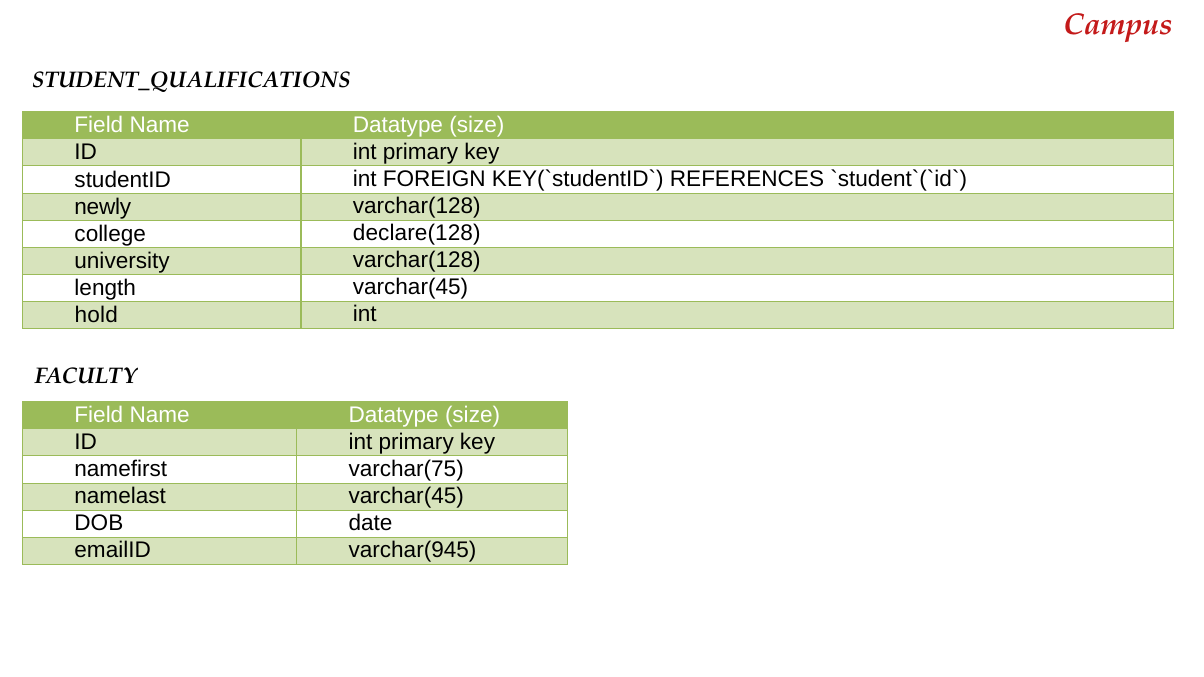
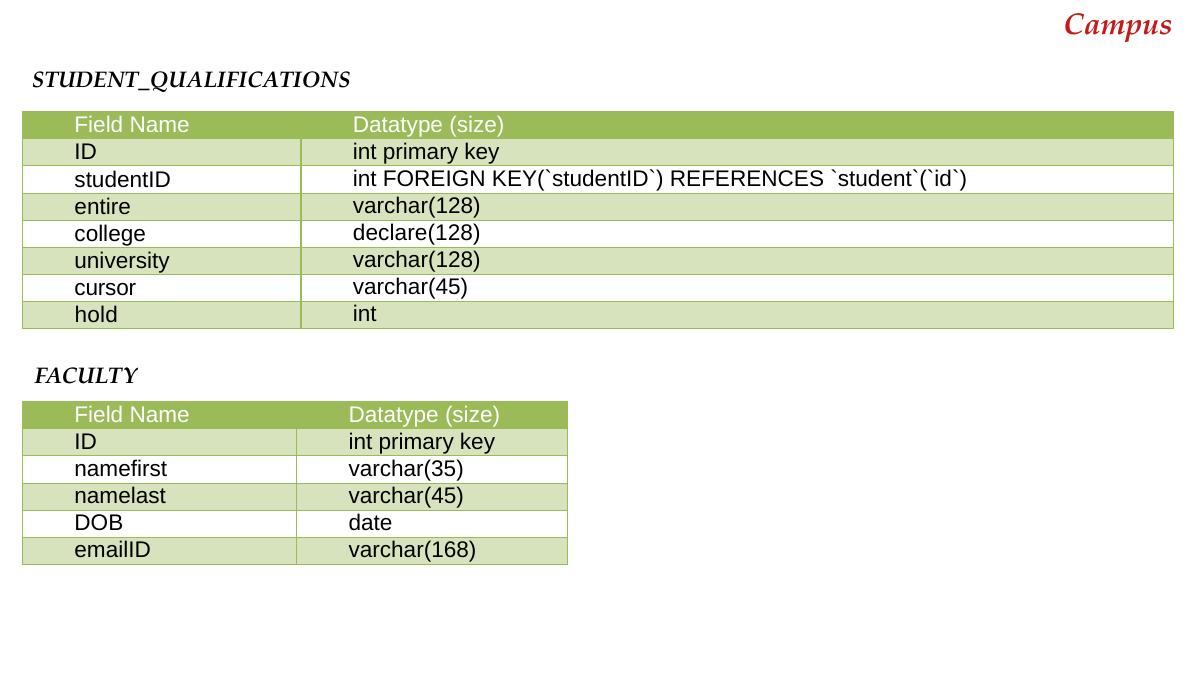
newly: newly -> entire (103, 207)
length: length -> cursor (105, 288)
varchar(75: varchar(75 -> varchar(35 (406, 469)
varchar(945: varchar(945 -> varchar(168 (412, 551)
